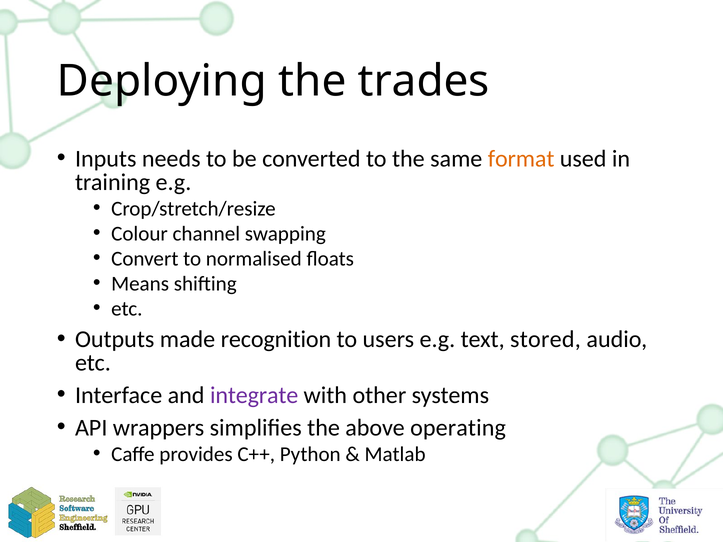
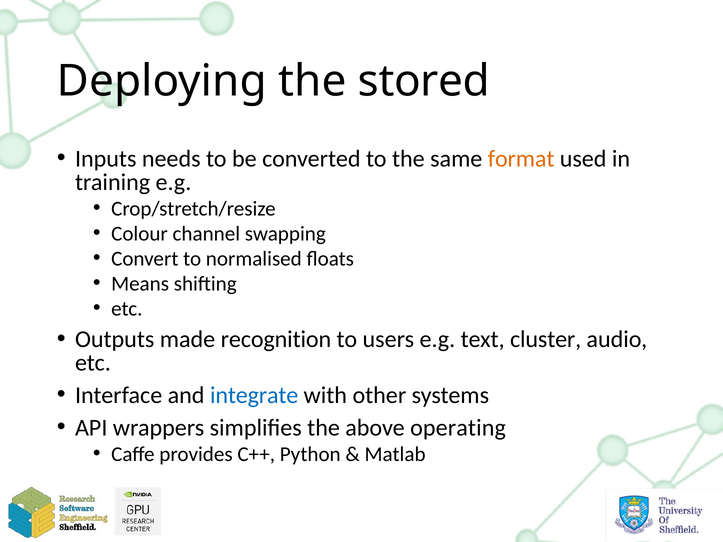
trades: trades -> stored (424, 81)
stored: stored -> cluster (546, 340)
integrate colour: purple -> blue (254, 395)
